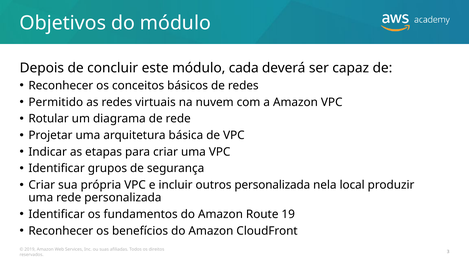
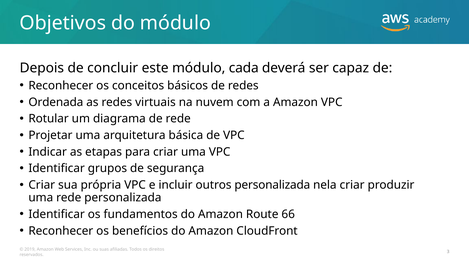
Permitido: Permitido -> Ordenada (56, 102)
nela local: local -> criar (352, 185)
19: 19 -> 66 (288, 214)
